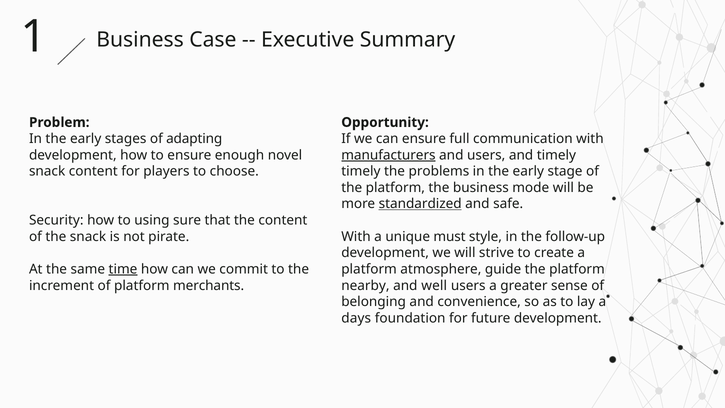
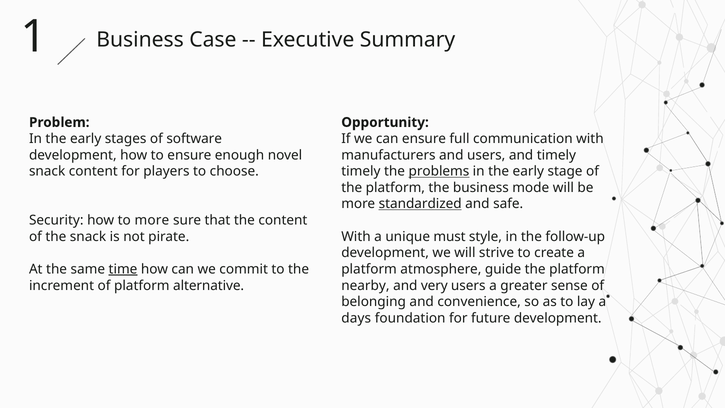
adapting: adapting -> software (194, 139)
manufacturers underline: present -> none (388, 155)
problems underline: none -> present (439, 171)
to using: using -> more (152, 220)
merchants: merchants -> alternative (209, 285)
well: well -> very (434, 285)
